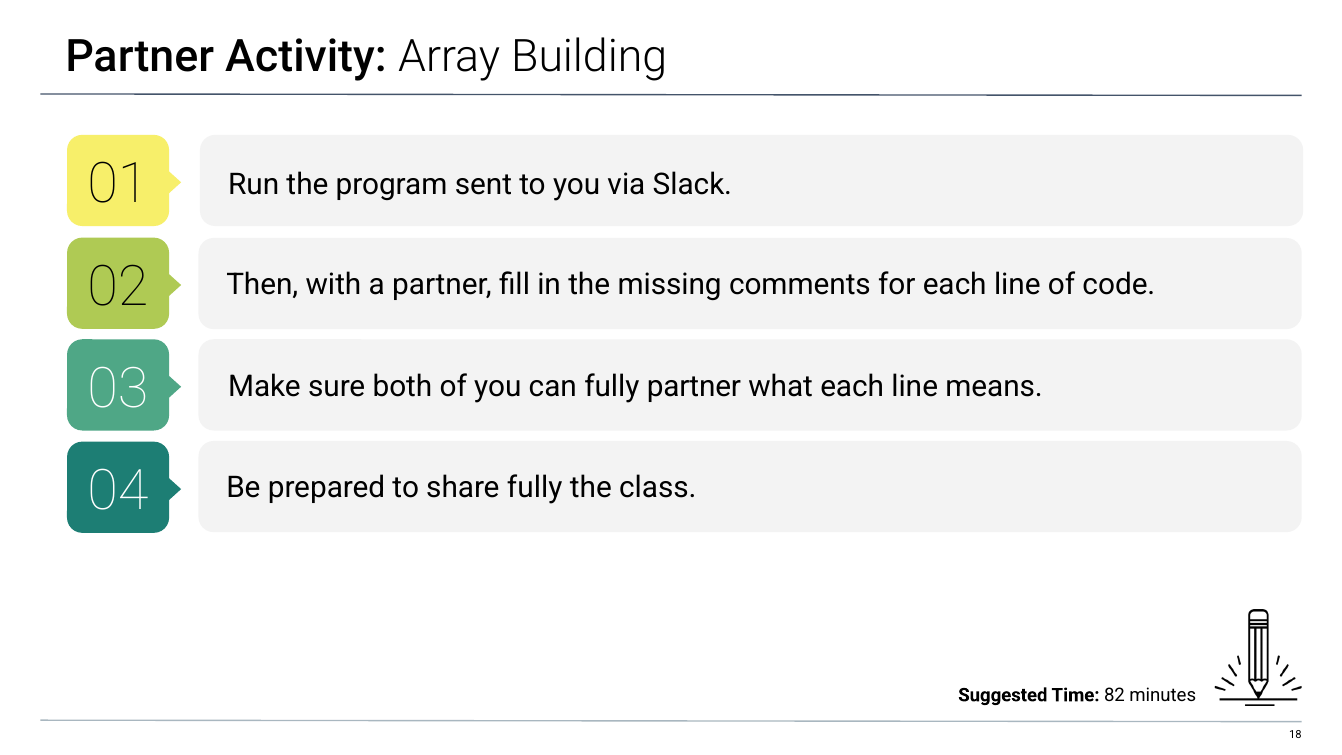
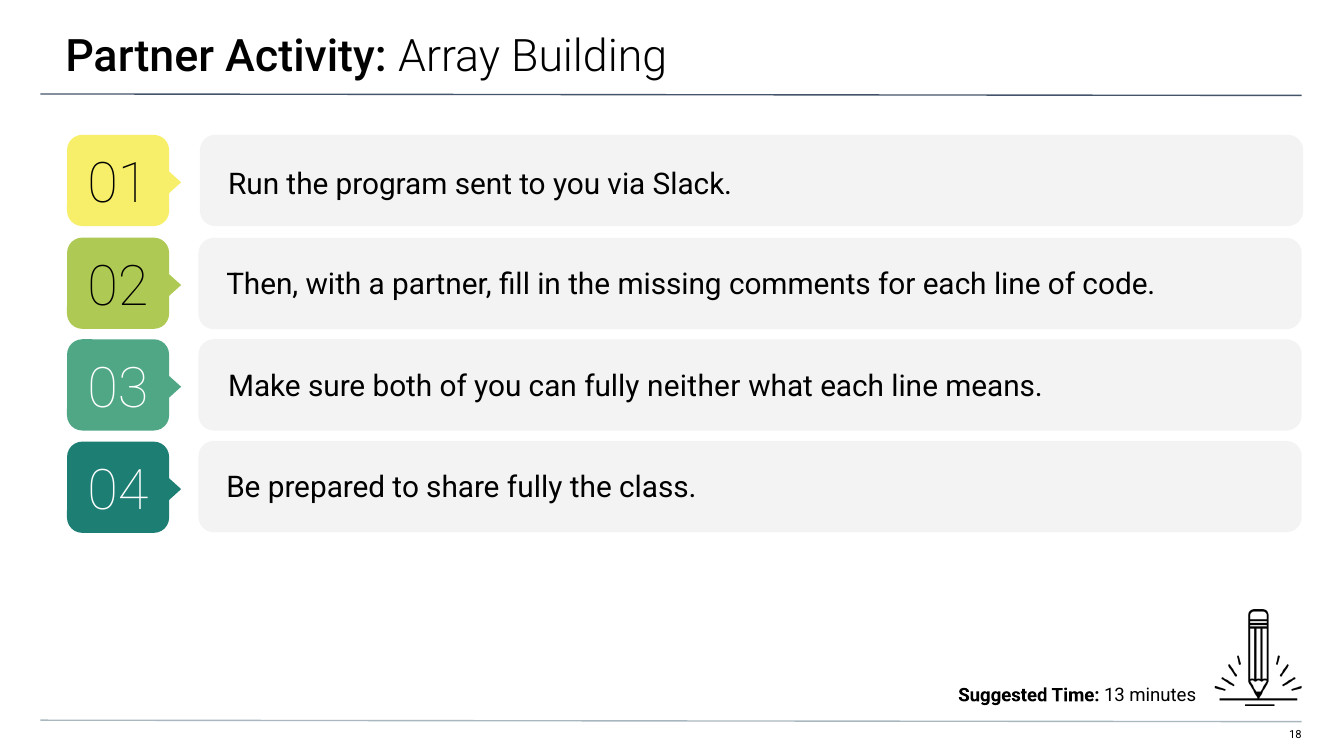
fully partner: partner -> neither (694, 386)
82: 82 -> 13 (1114, 695)
